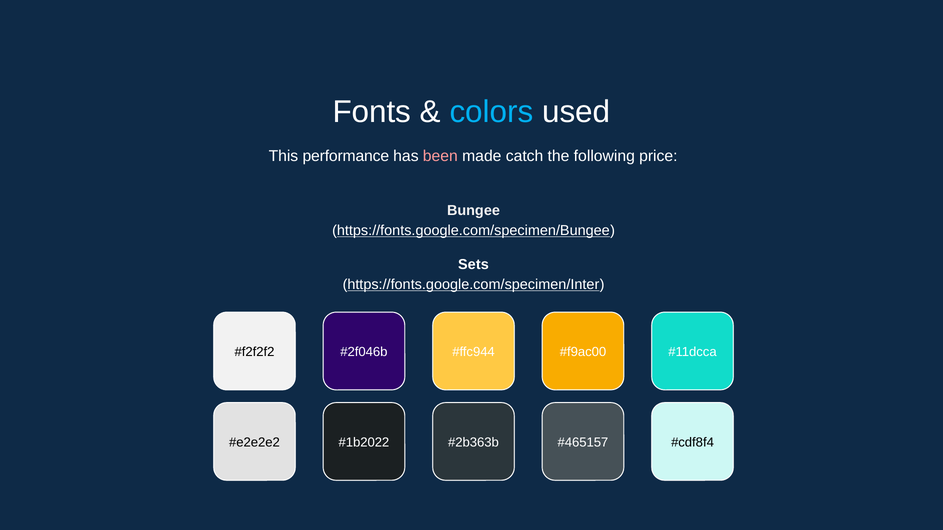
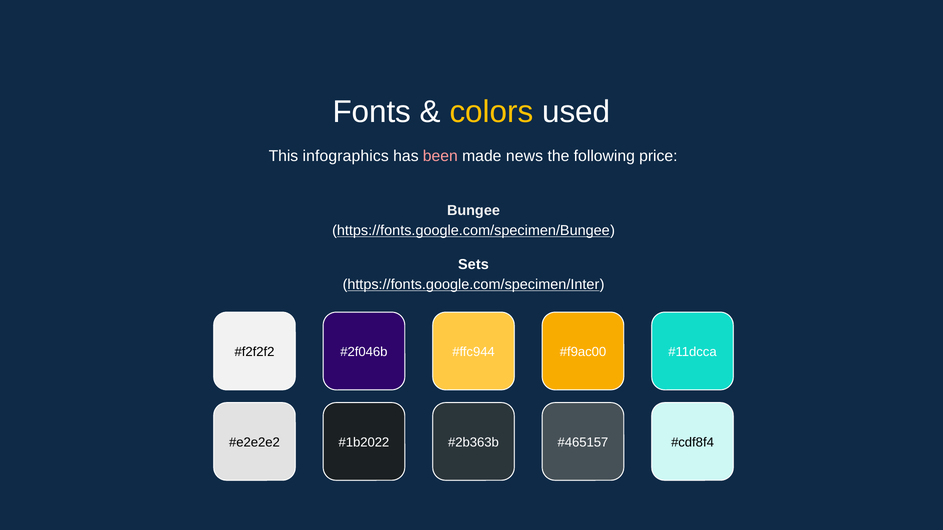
colors colour: light blue -> yellow (491, 112)
performance: performance -> infographics (346, 156)
catch: catch -> news (524, 156)
